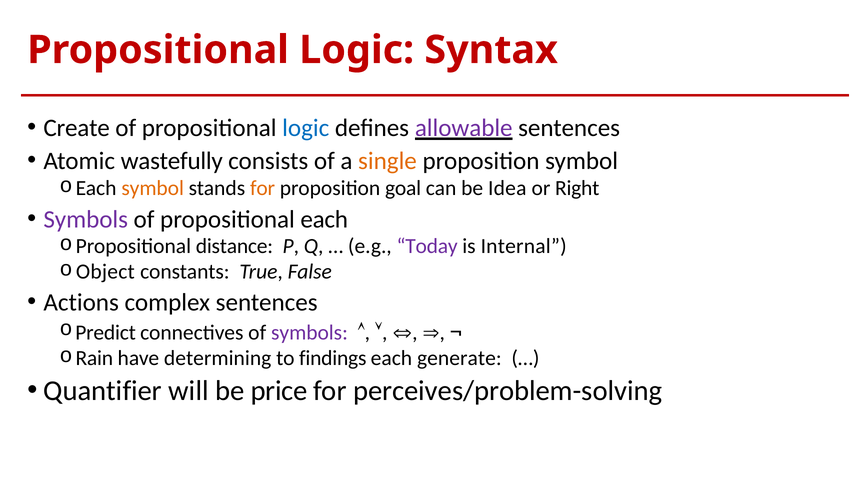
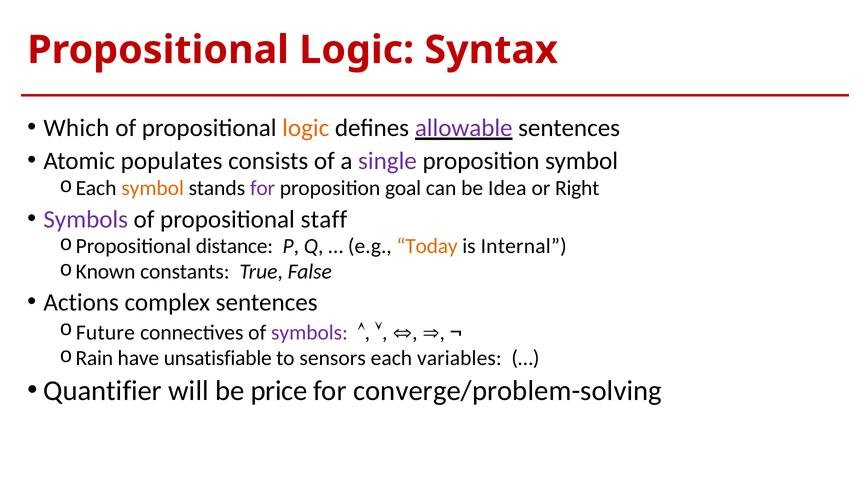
Create: Create -> Which (76, 128)
logic colour: blue -> orange (306, 128)
wastefully: wastefully -> populates (172, 161)
single colour: orange -> purple (387, 161)
for colour: orange -> purple (263, 188)
propositional each: each -> staff (324, 219)
Today colour: purple -> orange (427, 246)
Object: Object -> Known (106, 272)
Predict: Predict -> Future (105, 333)
determining: determining -> unsatisfiable (218, 358)
findings: findings -> sensors (333, 358)
generate: generate -> variables (459, 358)
perceives/problem-solving: perceives/problem-solving -> converge/problem-solving (507, 391)
